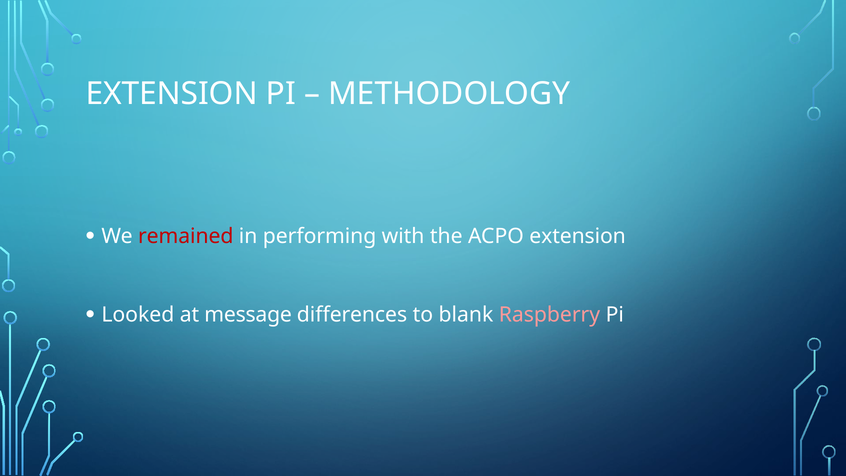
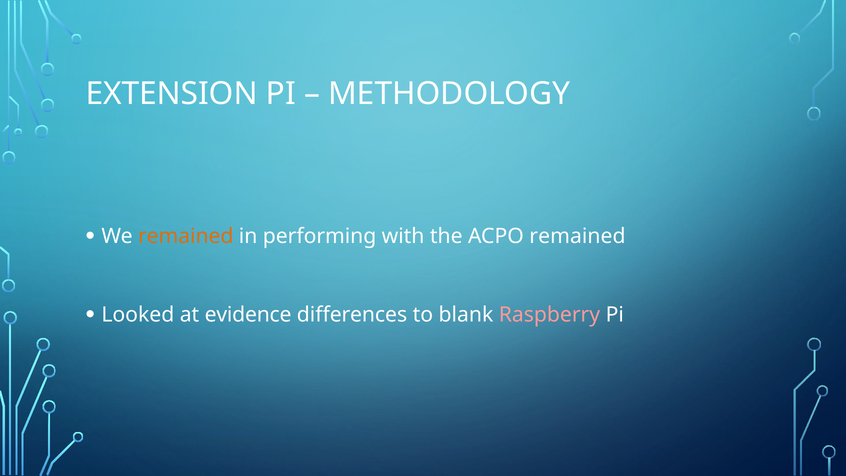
remained colour: red -> orange (186, 236)
ACPO extension: extension -> remained (577, 236)
message: message -> evidence (248, 315)
